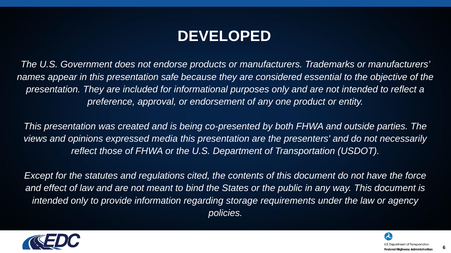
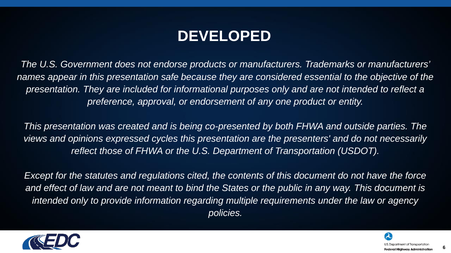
media: media -> cycles (165, 139)
storage: storage -> multiple (242, 201)
